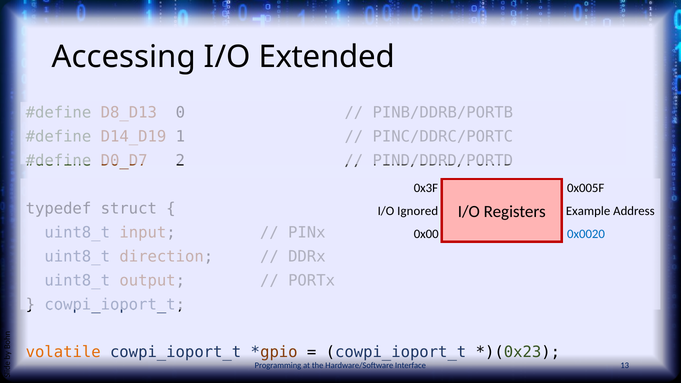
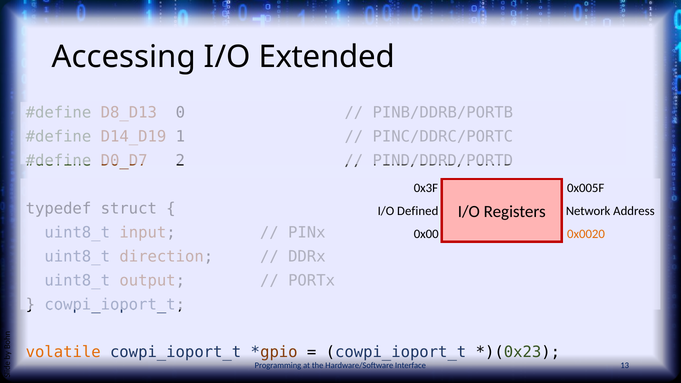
Example: Example -> Network (588, 211)
Ignored: Ignored -> Defined (418, 211)
0x0020 colour: blue -> orange (586, 234)
